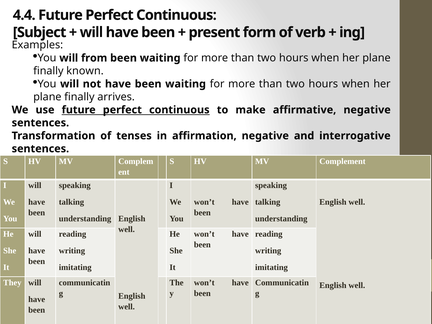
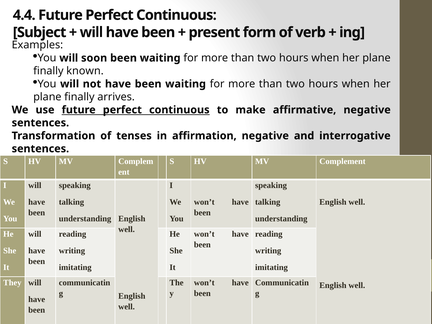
from: from -> soon (94, 58)
